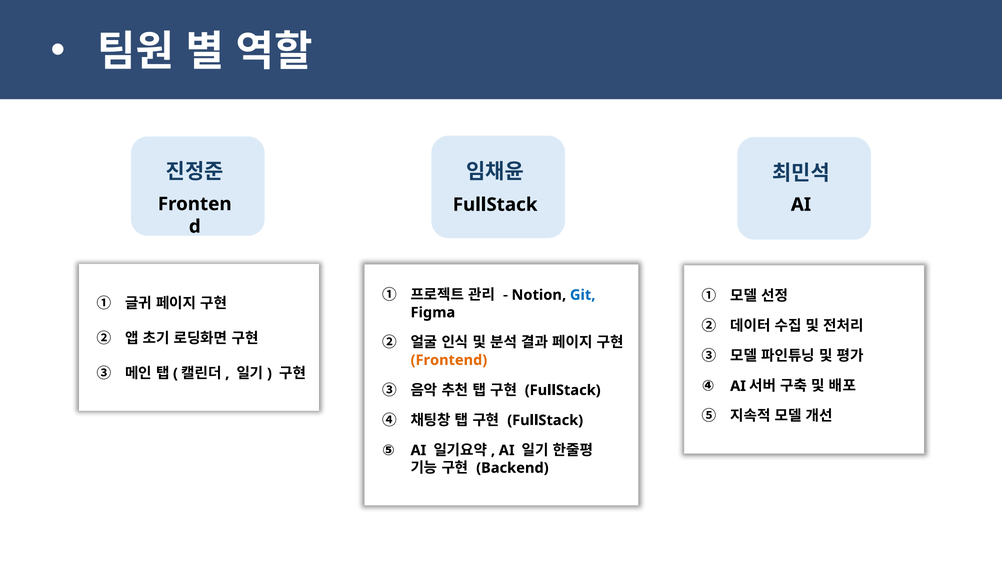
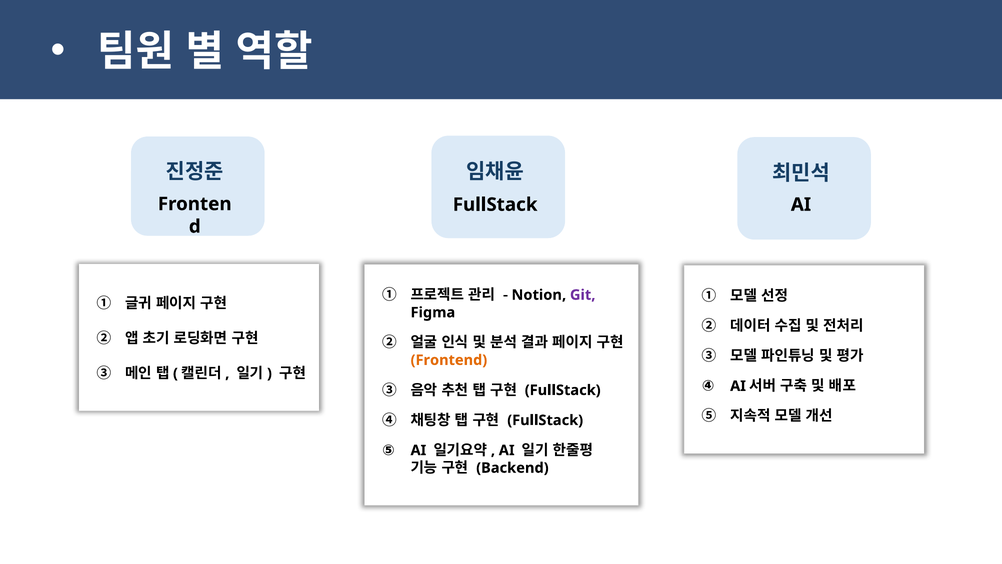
Git colour: blue -> purple (583, 295)
